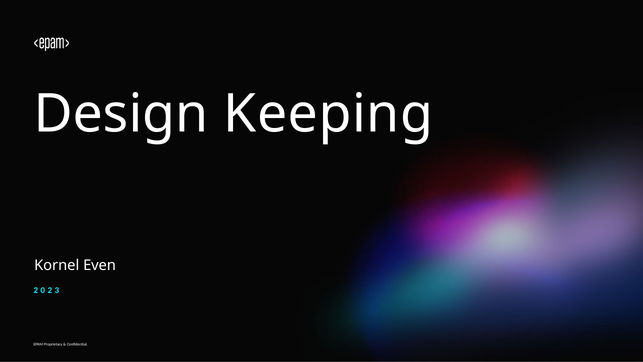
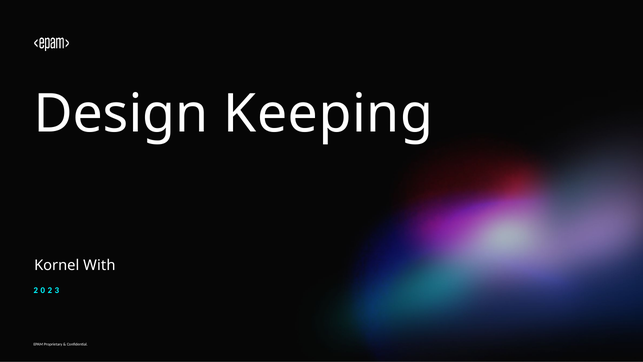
Even: Even -> With (99, 265)
